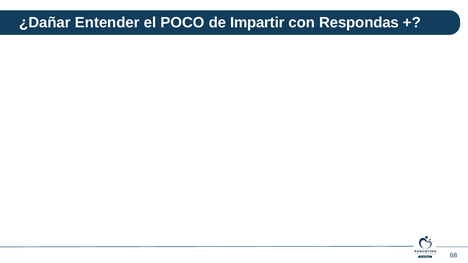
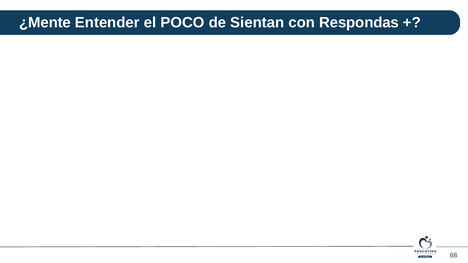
¿Dañar: ¿Dañar -> ¿Mente (45, 22)
Impartir: Impartir -> Sientan (257, 22)
